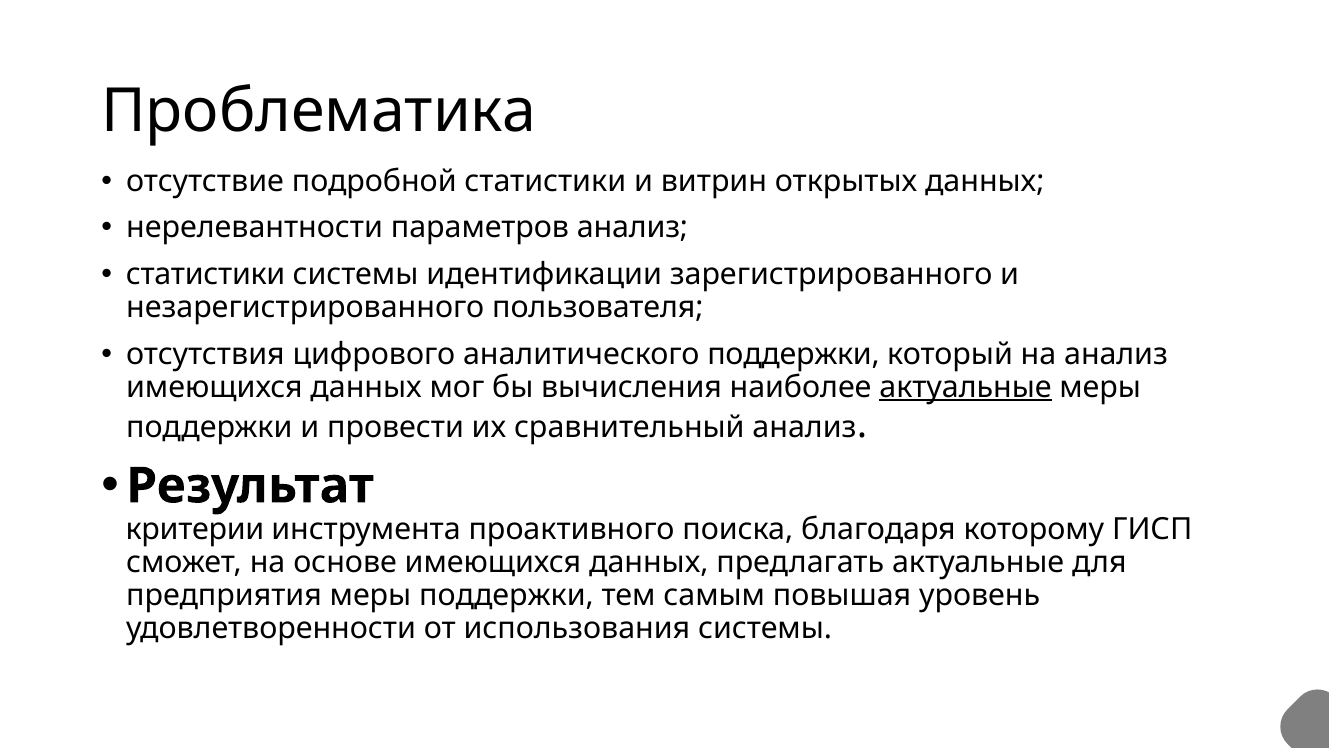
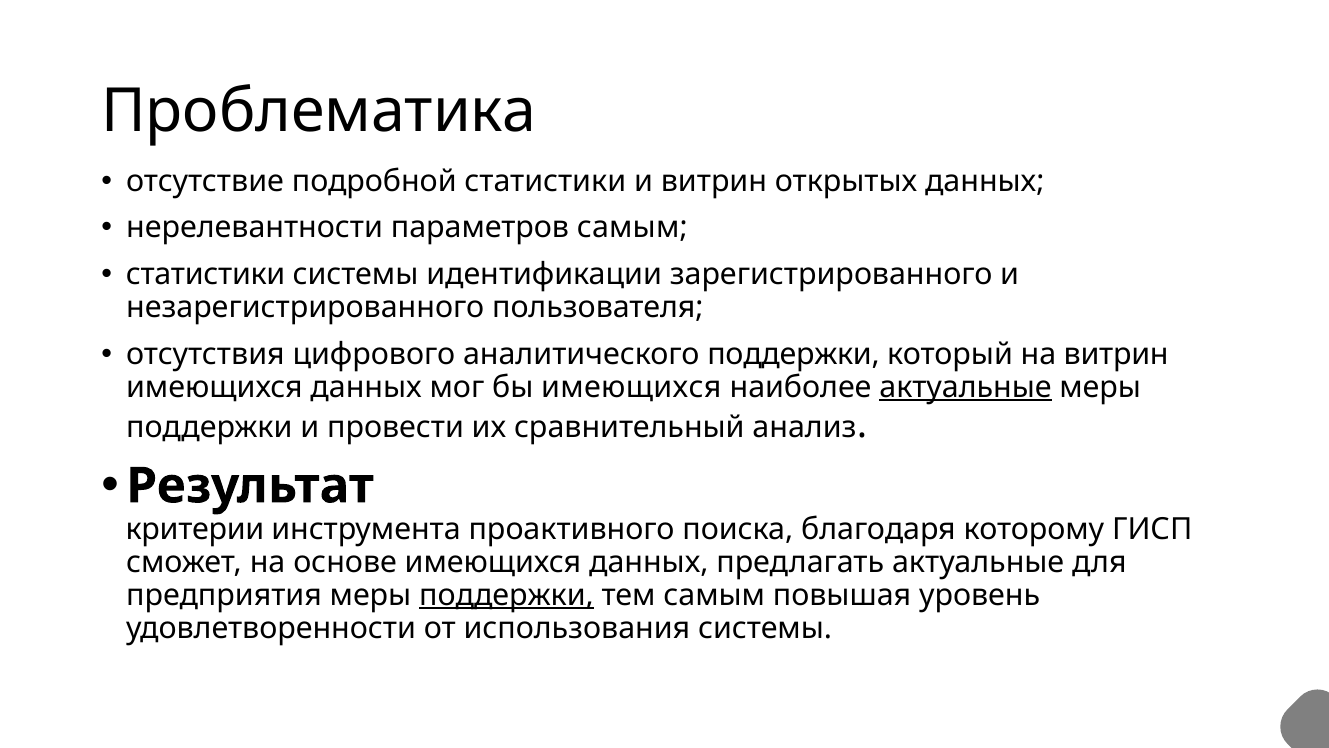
параметров анализ: анализ -> самым (632, 228)
на анализ: анализ -> витрин (1116, 354)
бы вычисления: вычисления -> имеющихся (631, 387)
поддержки underline: none -> present (506, 595)
